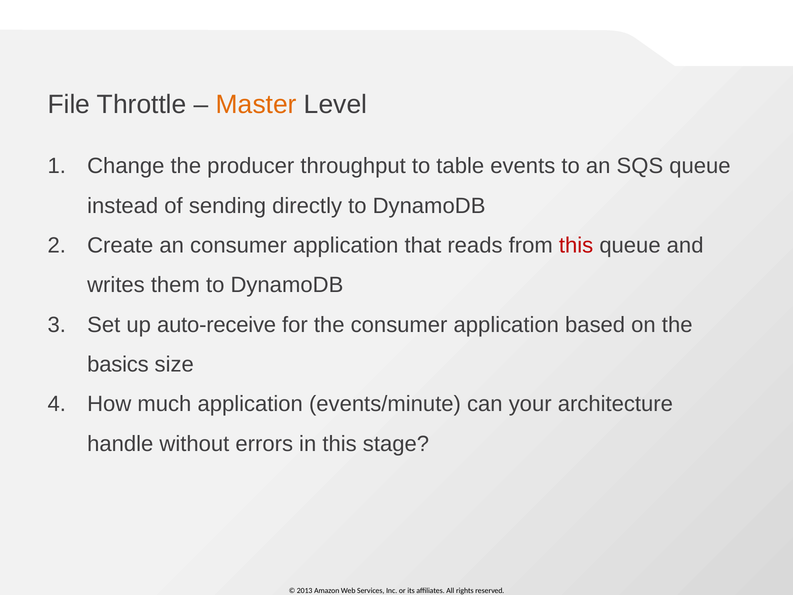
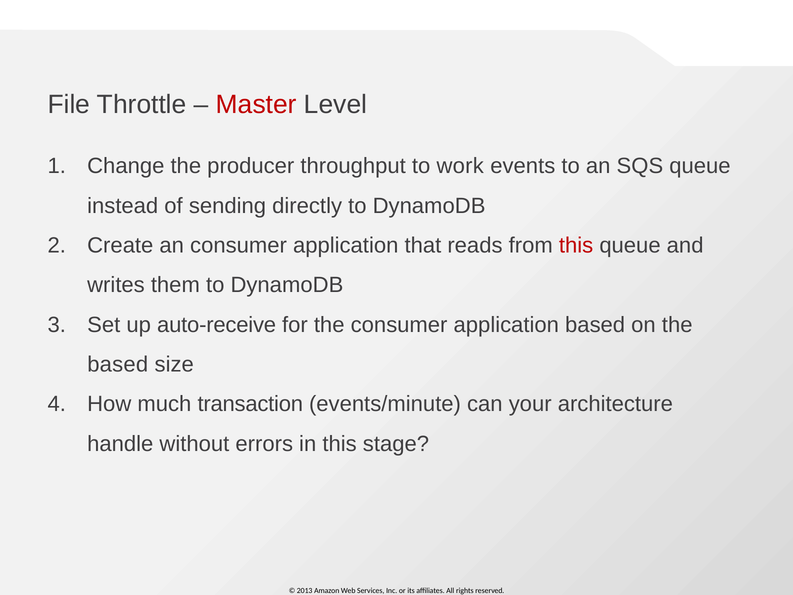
Master colour: orange -> red (256, 105)
table: table -> work (460, 166)
basics: basics -> based (118, 364)
much application: application -> transaction (250, 404)
